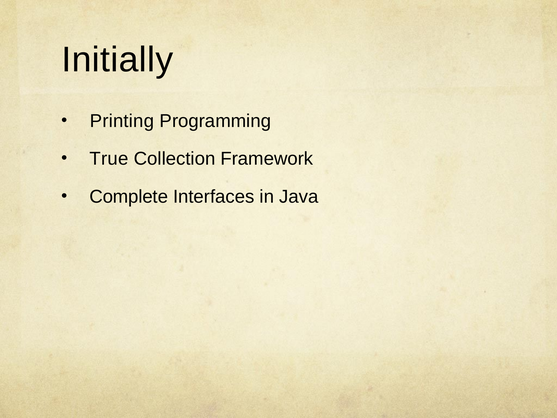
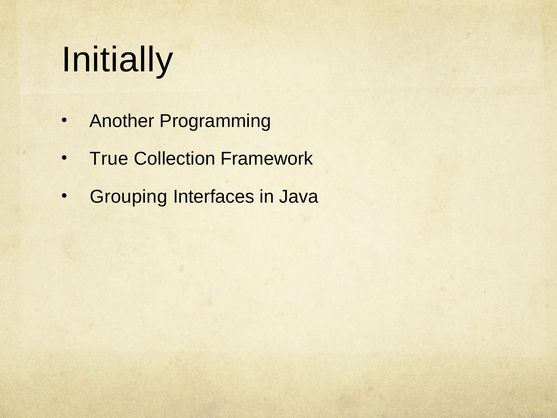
Printing: Printing -> Another (122, 121)
Complete: Complete -> Grouping (129, 196)
